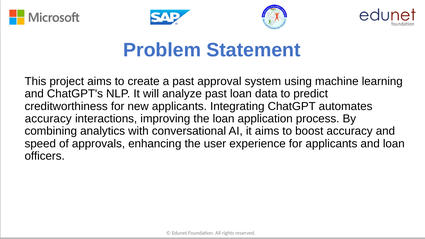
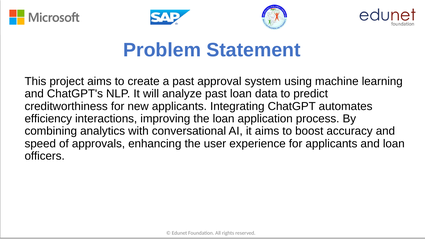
accuracy: accuracy -> efficiency (48, 119)
